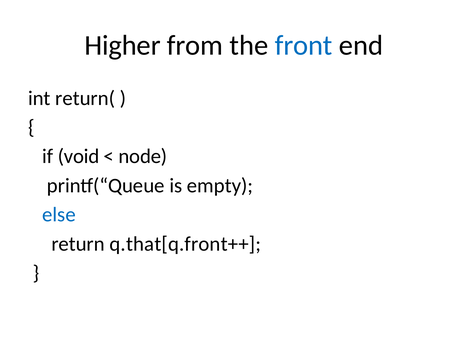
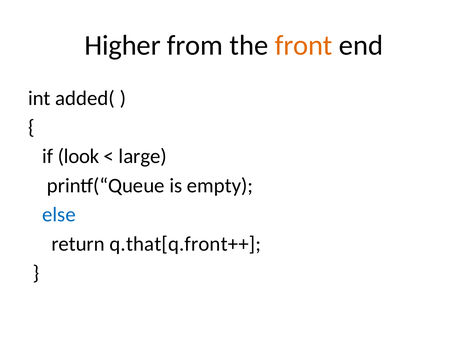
front colour: blue -> orange (304, 45)
return(: return( -> added( (85, 98)
void: void -> look (79, 156)
node: node -> large (143, 156)
